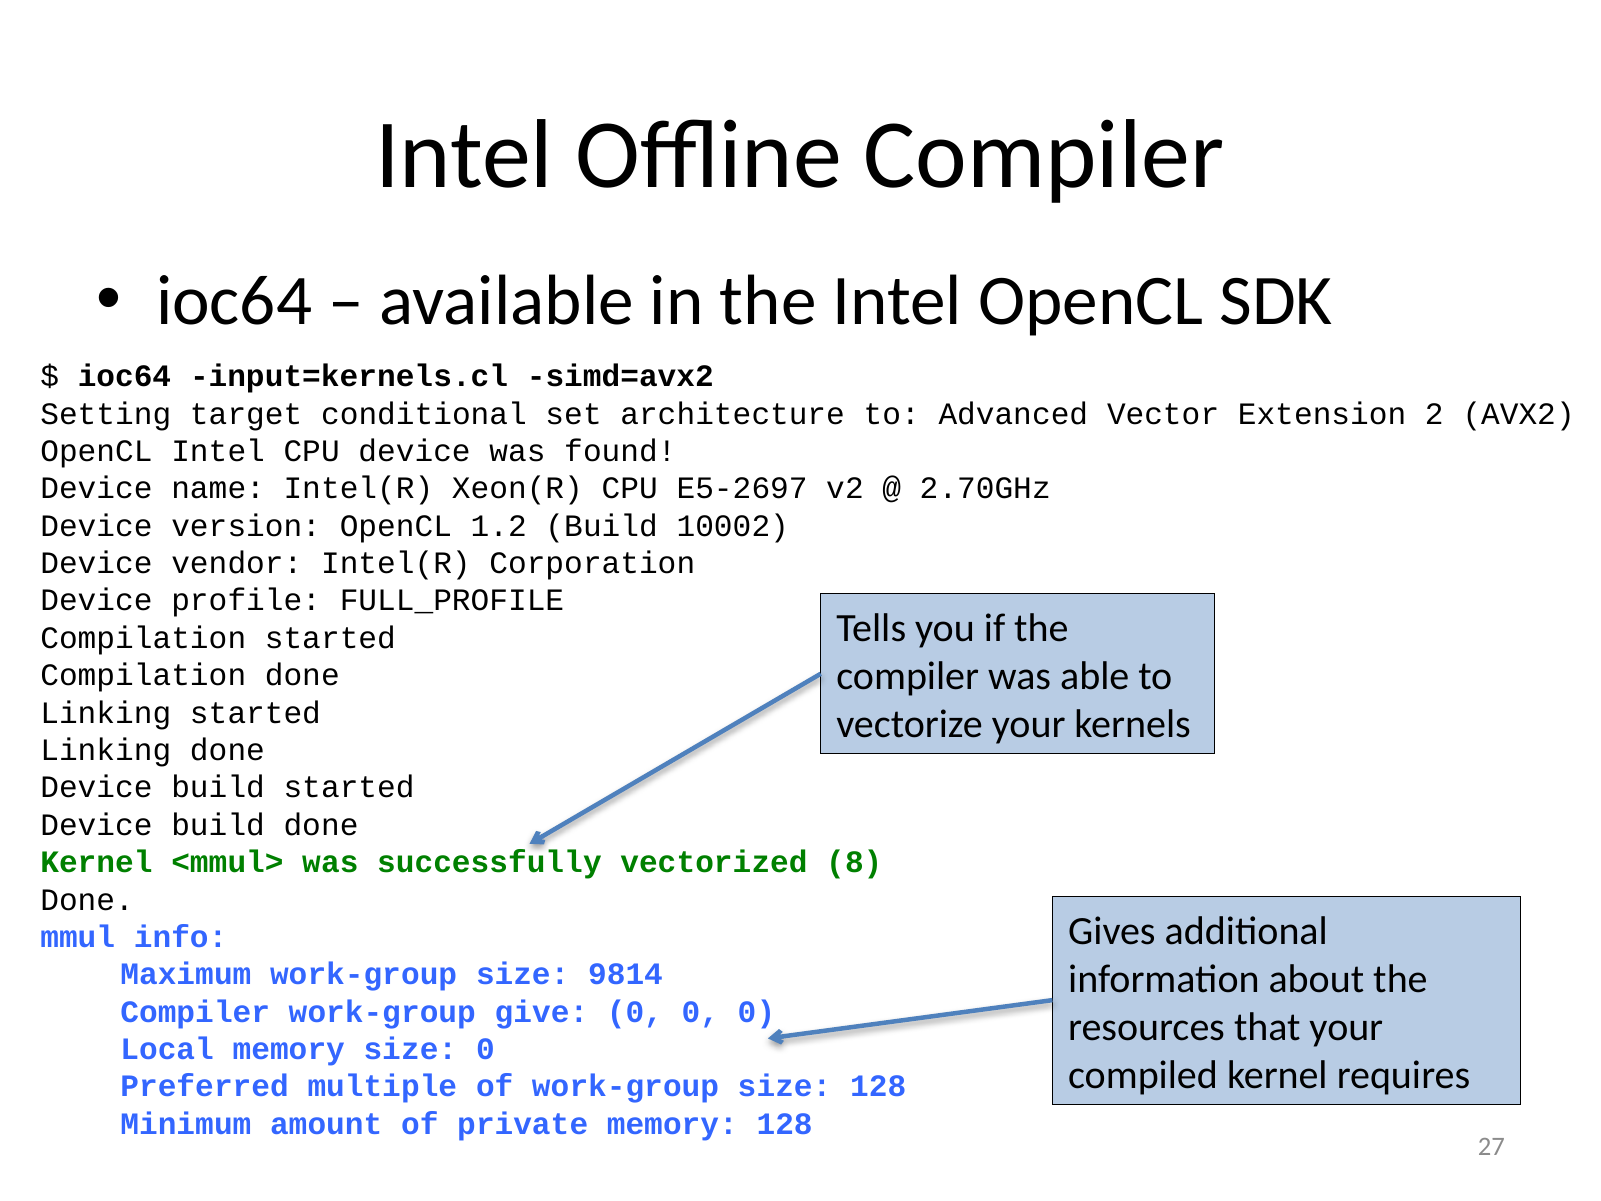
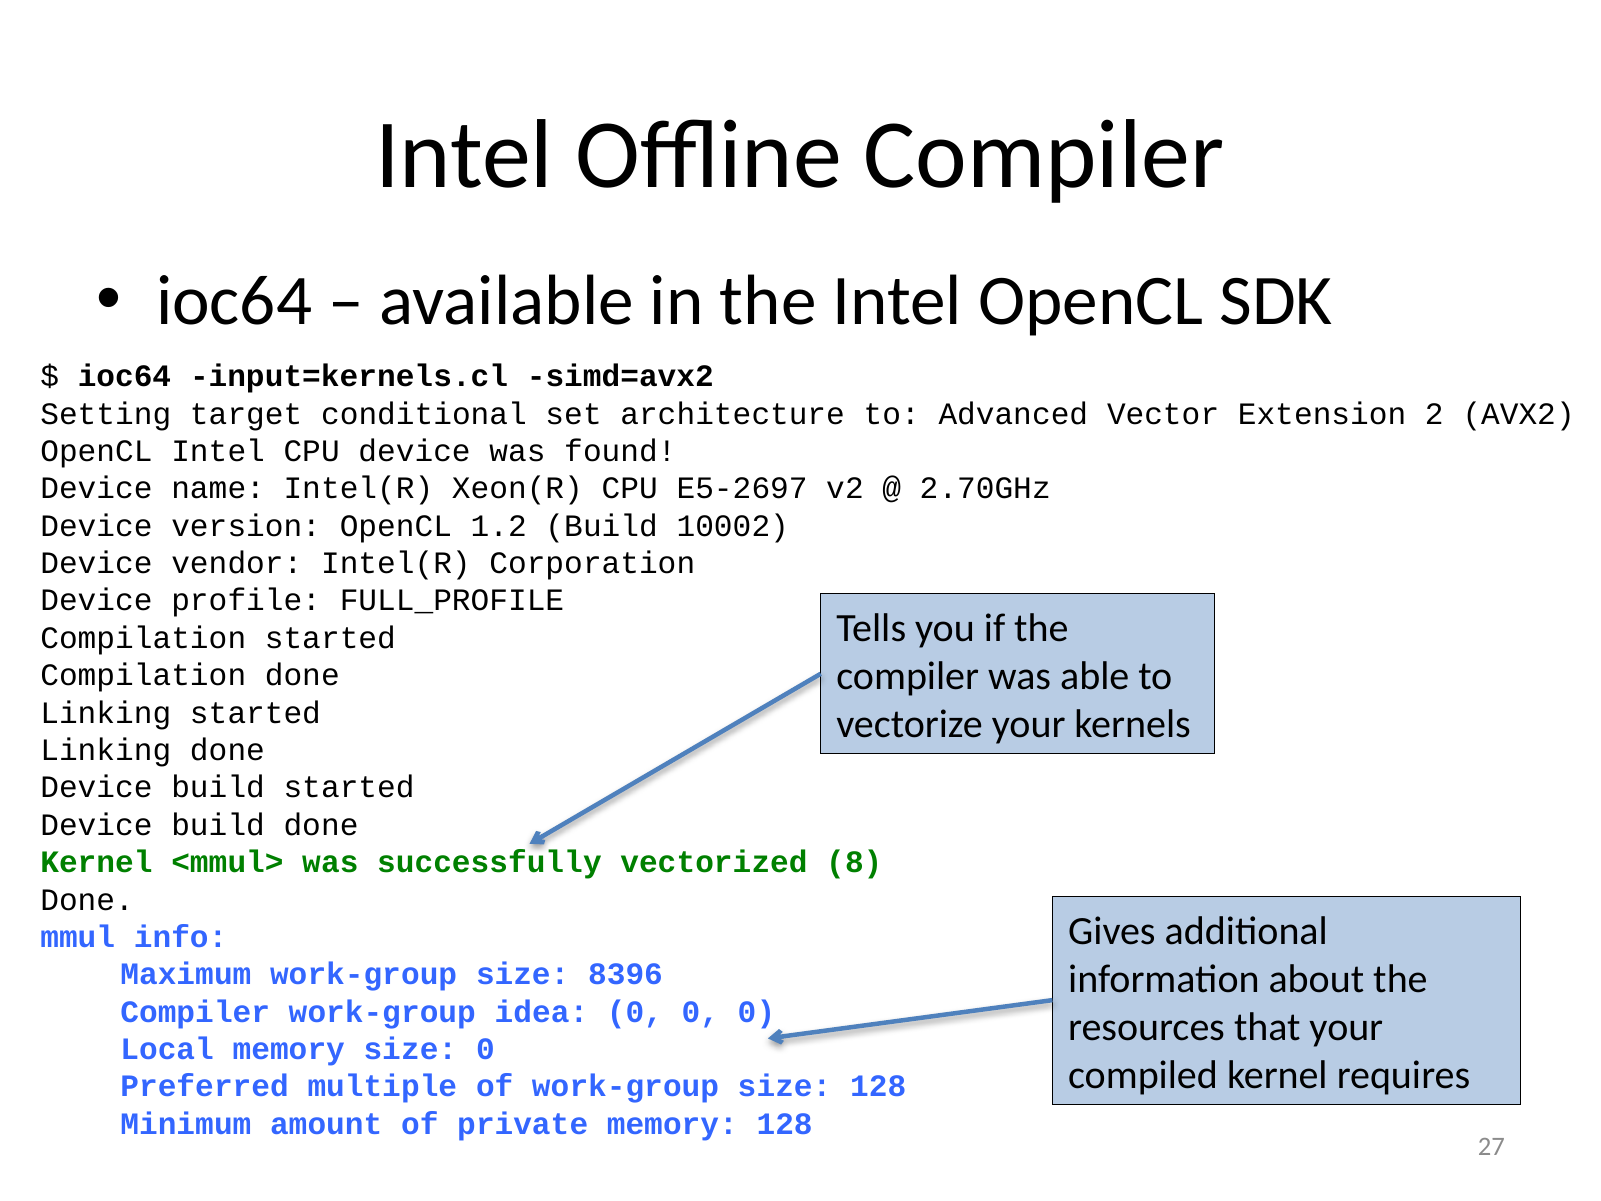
9814: 9814 -> 8396 (626, 974)
give: give -> idea (541, 1012)
